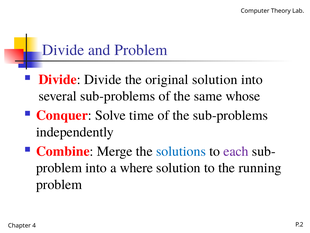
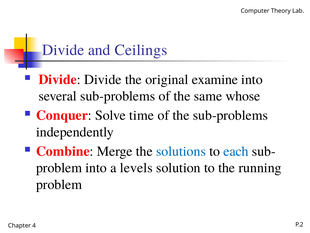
and Problem: Problem -> Ceilings (141, 50)
original solution: solution -> examine (215, 79)
each colour: purple -> blue (236, 151)
where: where -> levels (136, 168)
